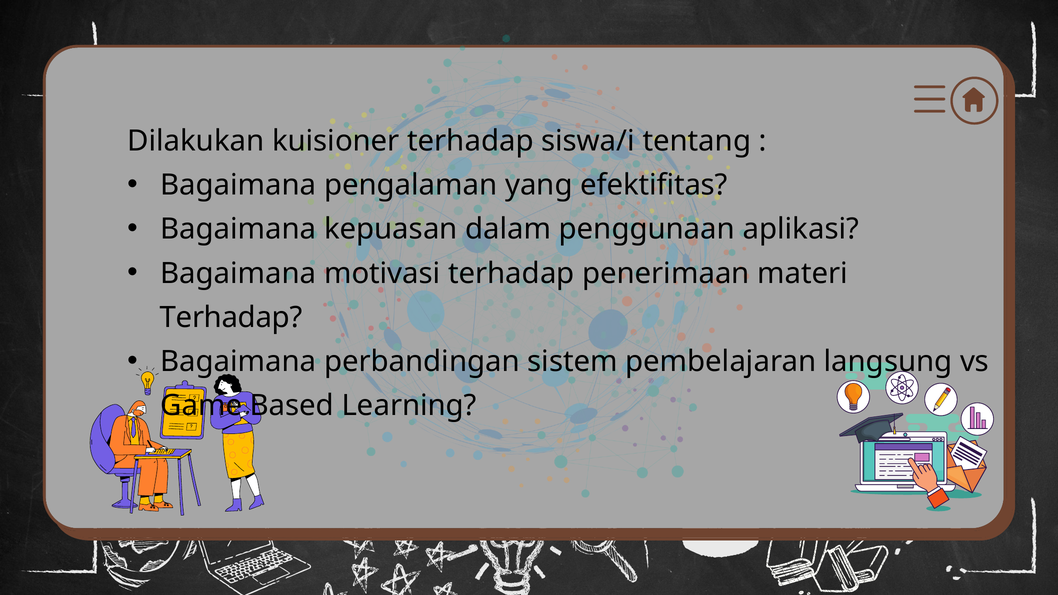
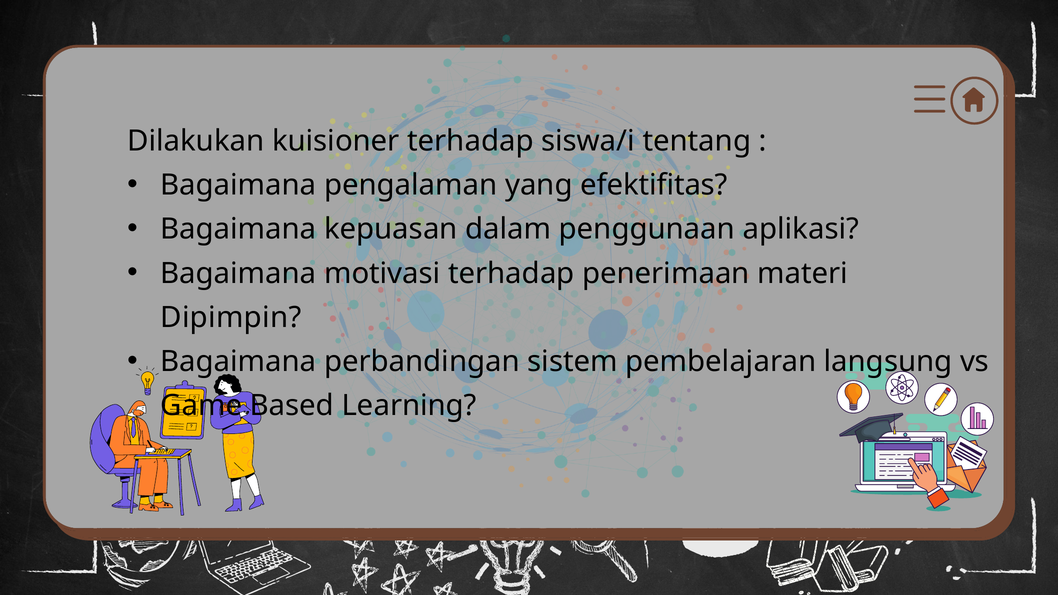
Terhadap: Terhadap -> Dipimpin (231, 317)
